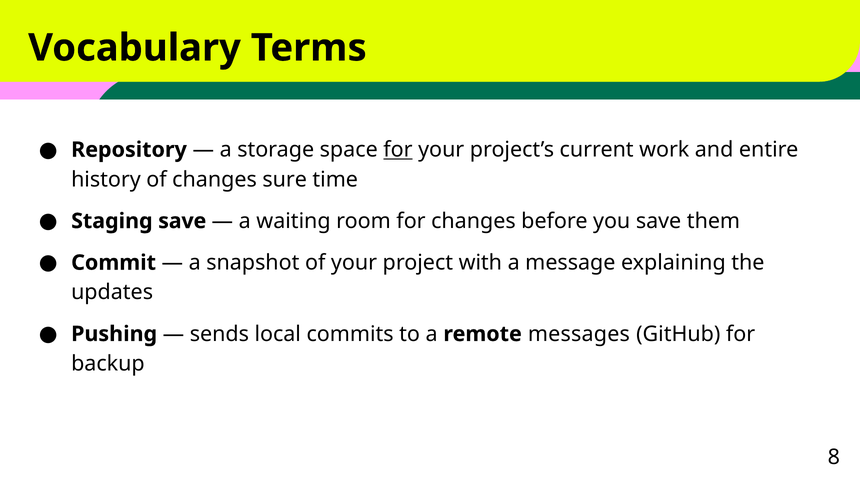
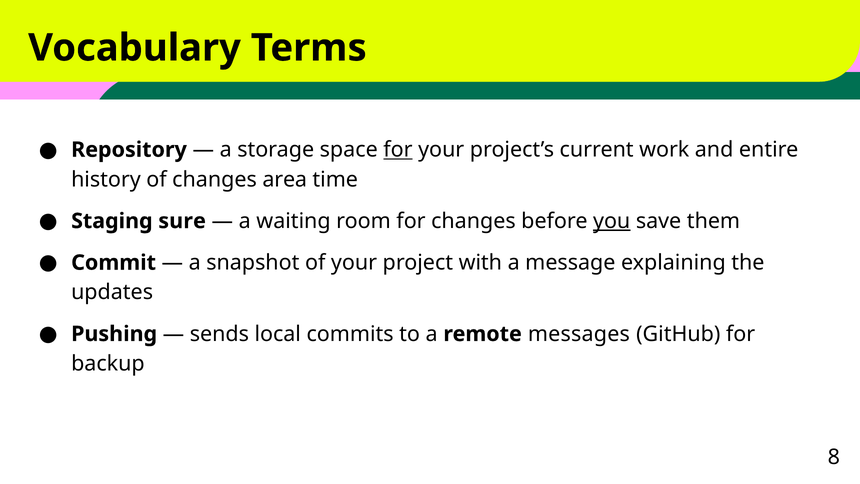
sure: sure -> area (285, 179)
Staging save: save -> sure (182, 221)
you underline: none -> present (612, 221)
